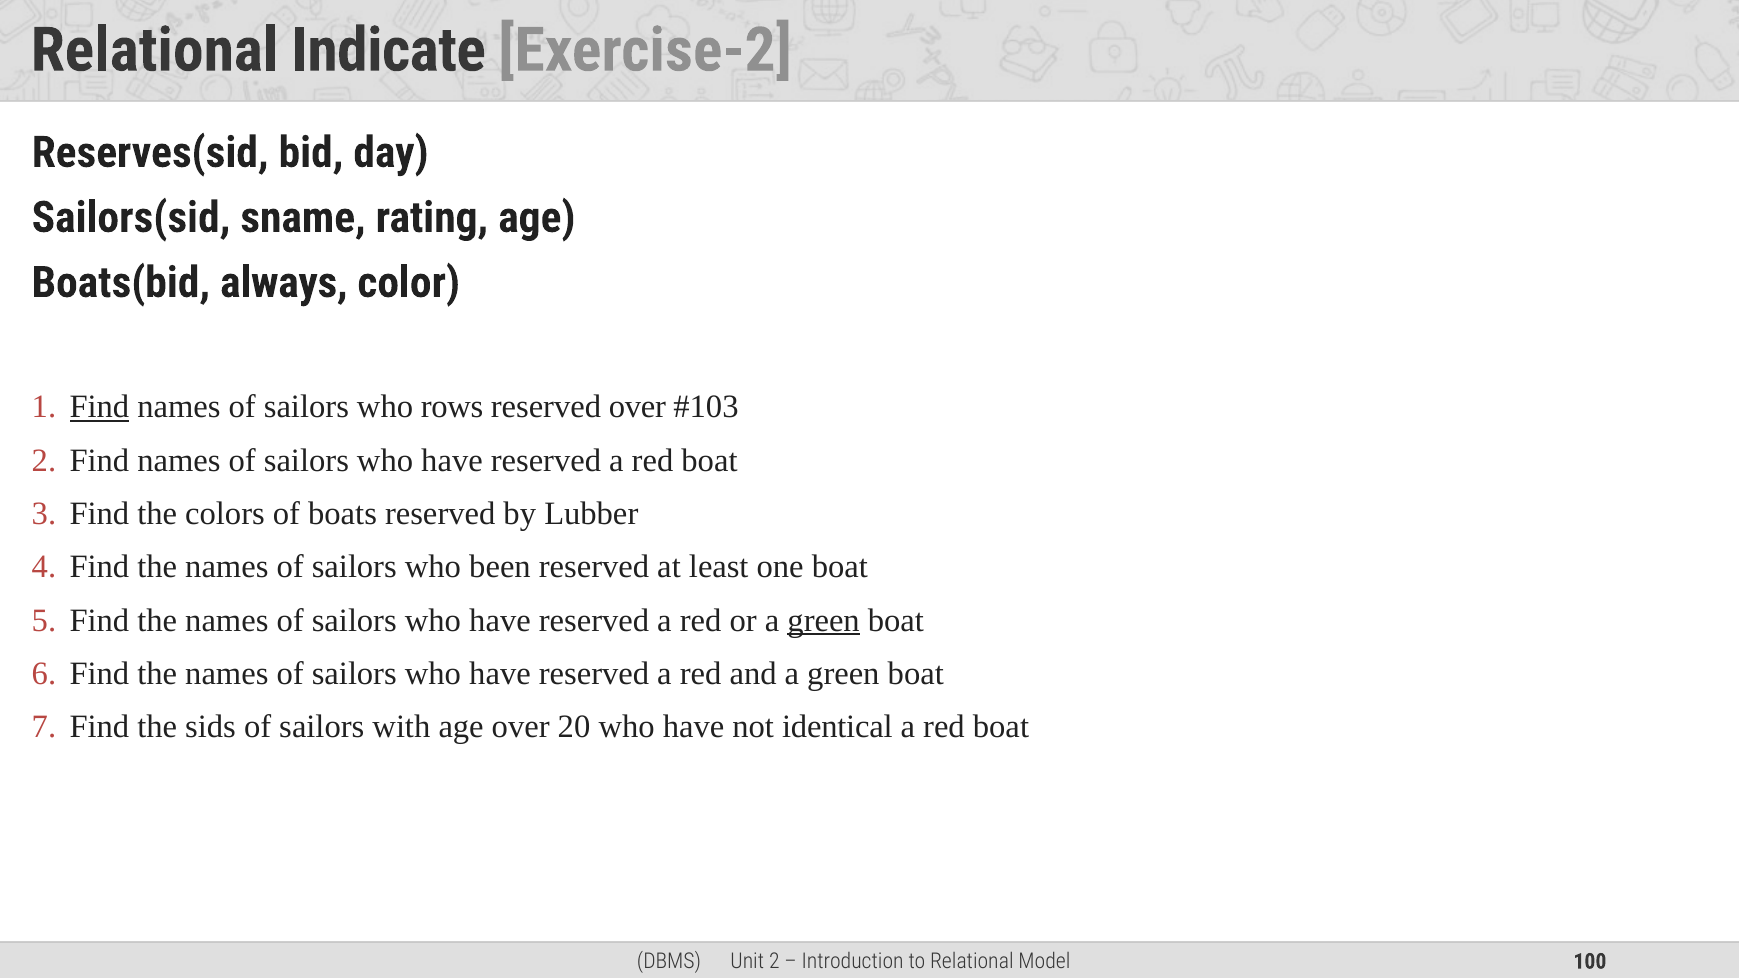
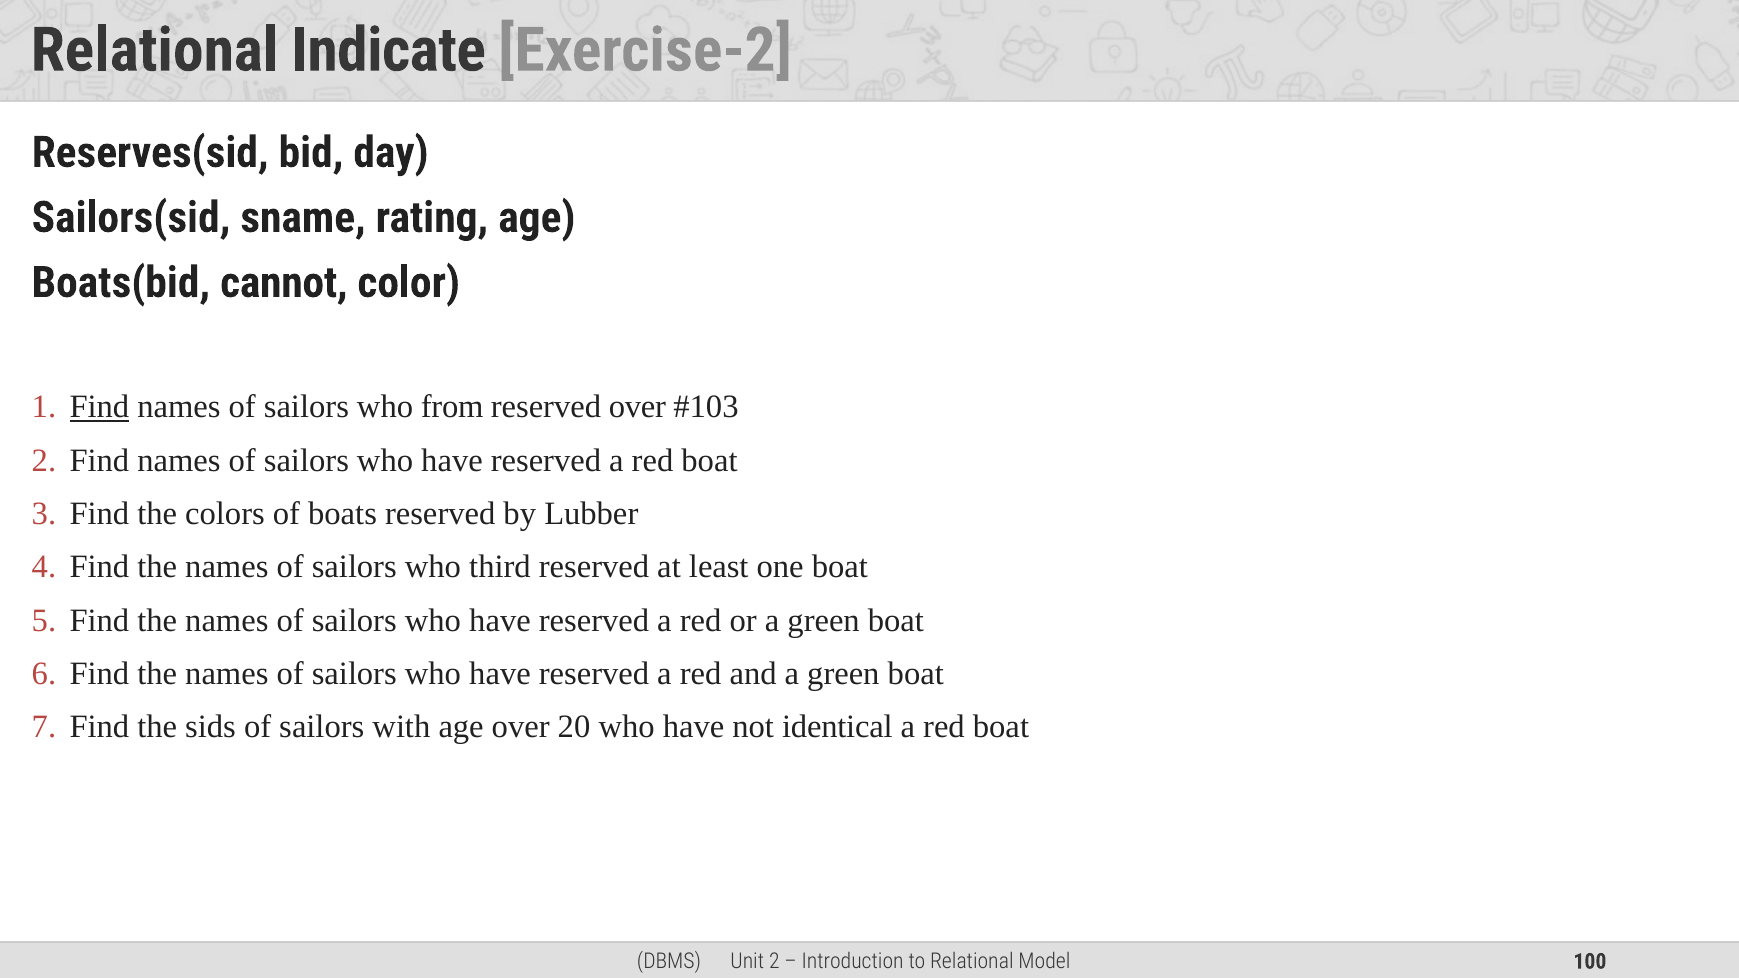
always: always -> cannot (284, 283)
rows: rows -> from (452, 407)
been: been -> third (500, 567)
green underline: present -> none (824, 620)
